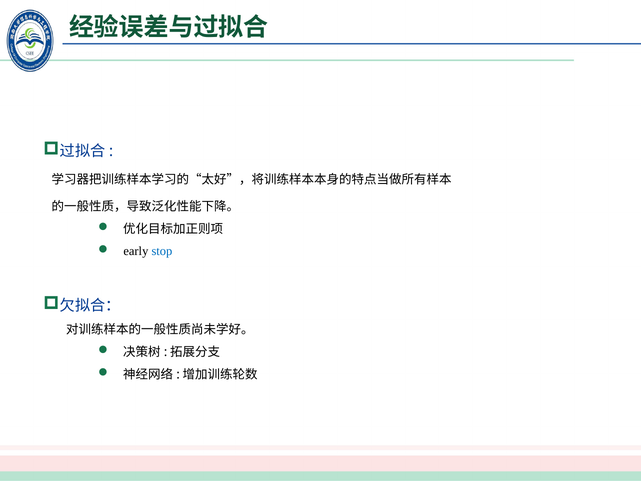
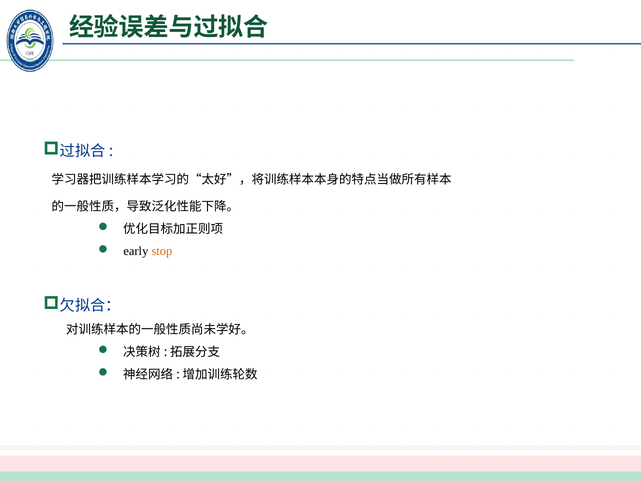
stop colour: blue -> orange (162, 251)
